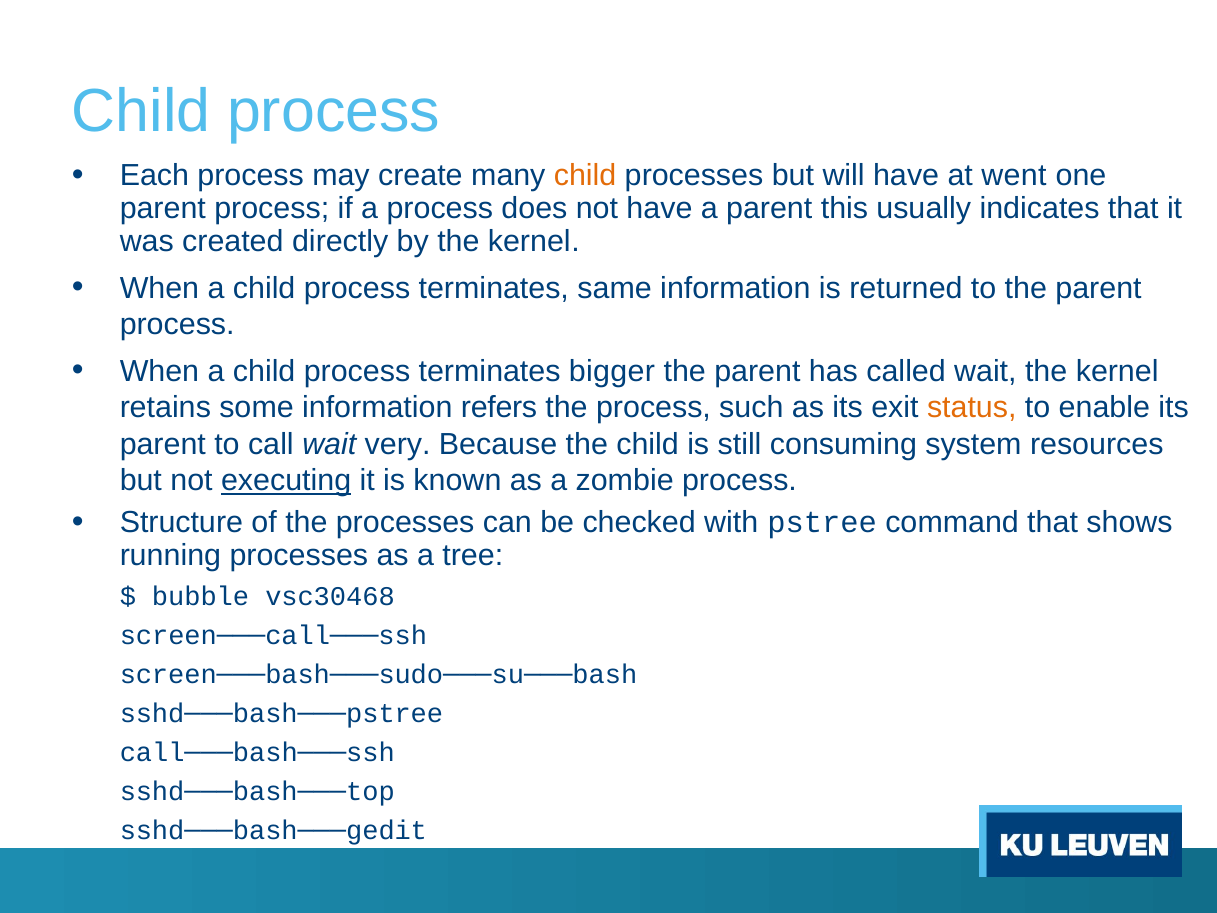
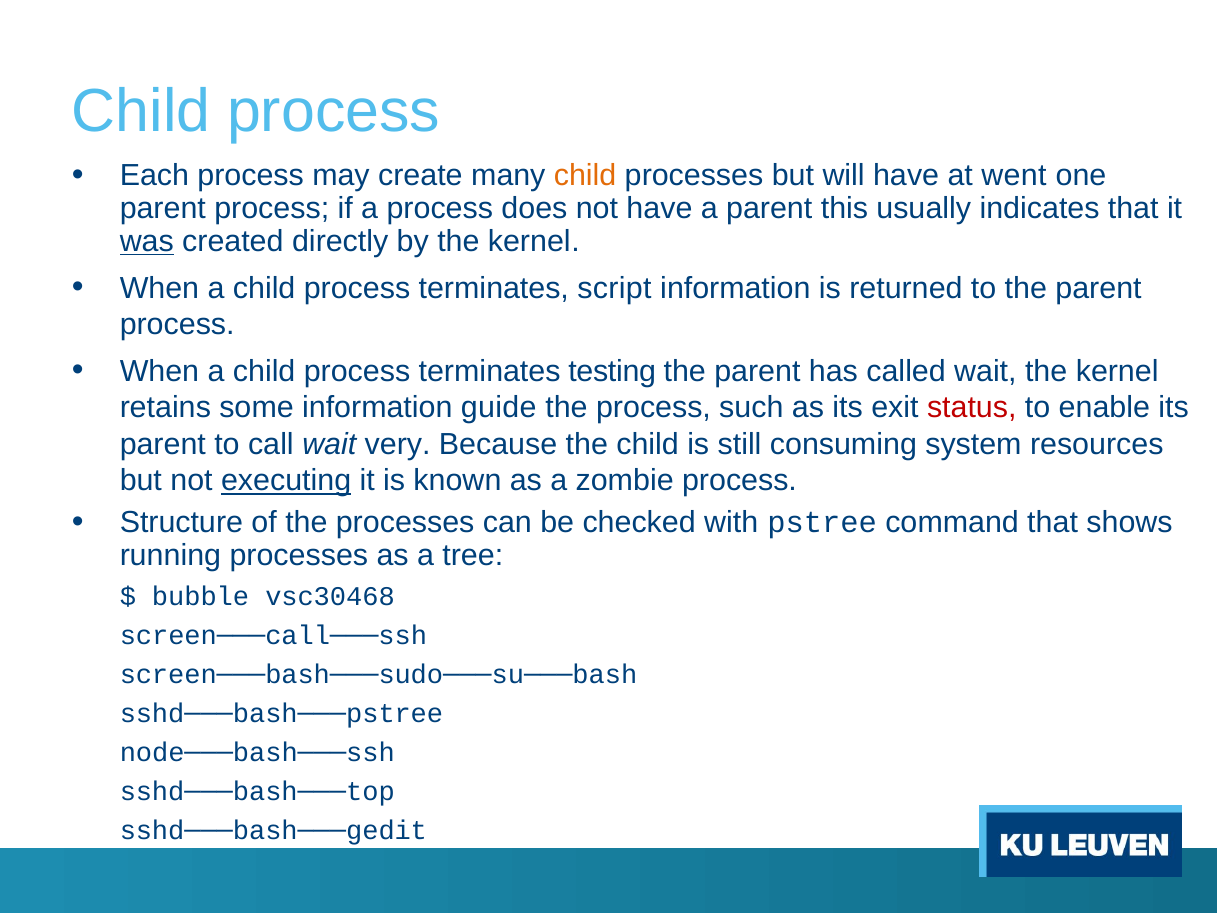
was underline: none -> present (147, 241)
same: same -> script (614, 288)
bigger: bigger -> testing (612, 371)
refers: refers -> guide (499, 407)
status colour: orange -> red (972, 407)
call───bash───ssh: call───bash───ssh -> node───bash───ssh (257, 752)
